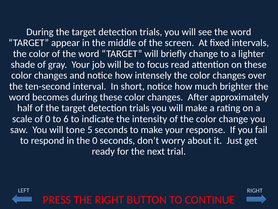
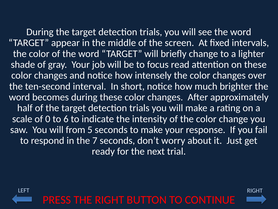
tone: tone -> from (75, 129)
the 0: 0 -> 7 (95, 140)
